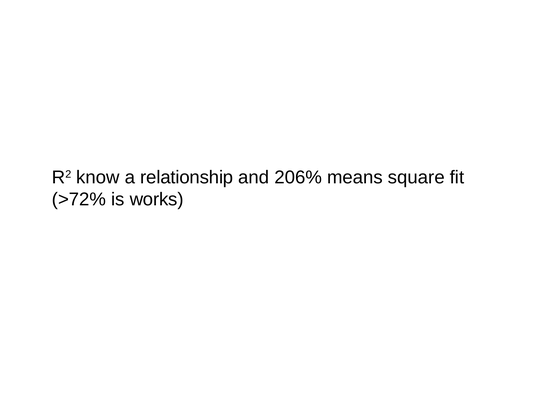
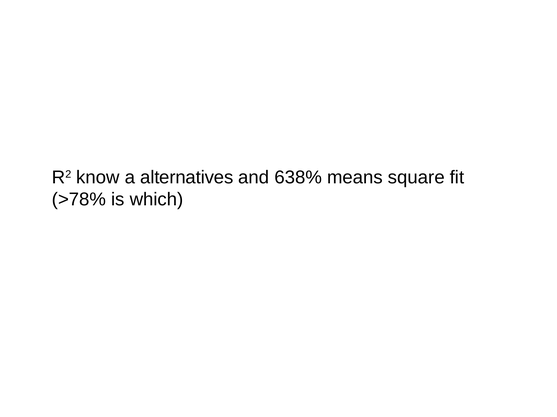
relationship: relationship -> alternatives (187, 178)
206%: 206% -> 638% (298, 178)
>72%: >72% -> >78% (79, 200)
works: works -> which (157, 200)
